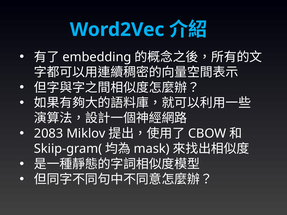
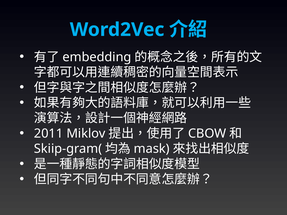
2083: 2083 -> 2011 (49, 134)
